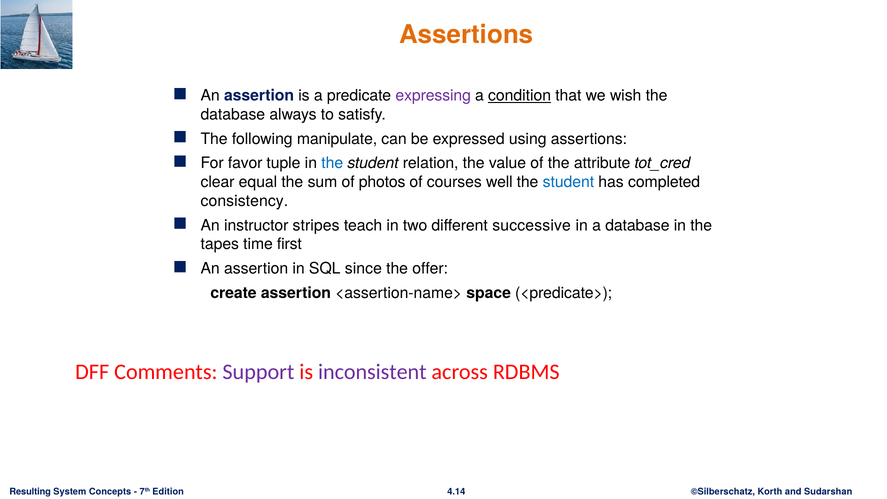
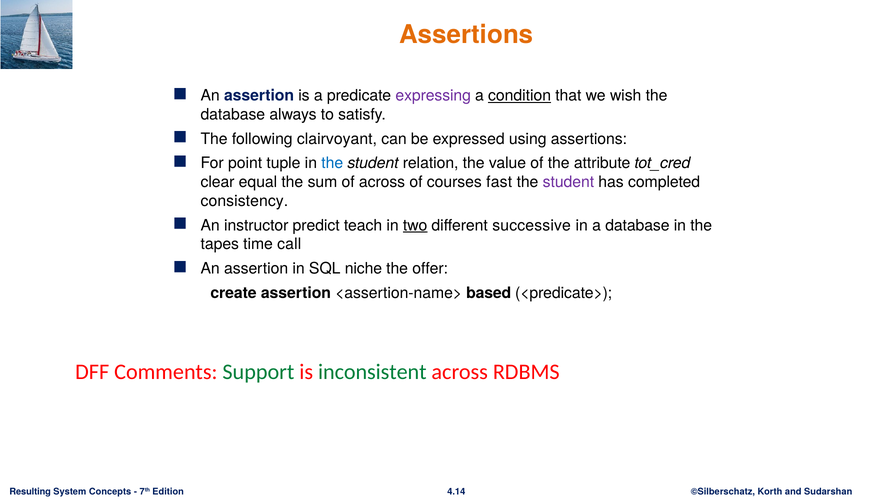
manipulate: manipulate -> clairvoyant (337, 139)
favor: favor -> point (245, 163)
of photos: photos -> across (382, 182)
well: well -> fast (499, 182)
student colour: blue -> purple (568, 182)
stripes: stripes -> predict (316, 225)
two underline: none -> present (415, 225)
first: first -> call (289, 244)
since: since -> niche (363, 268)
space: space -> based (489, 293)
Support colour: purple -> green (258, 372)
inconsistent colour: purple -> green (372, 372)
